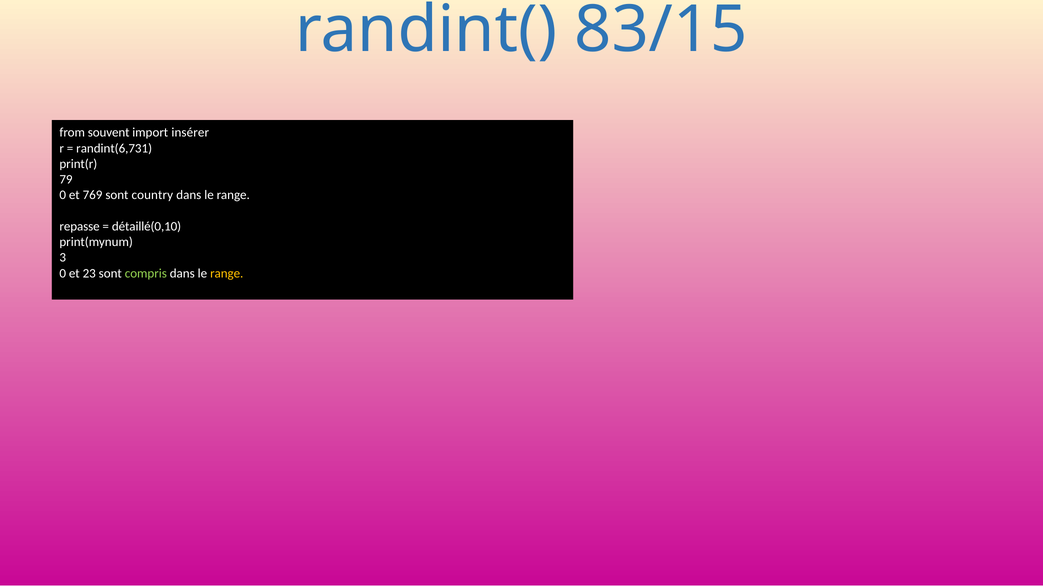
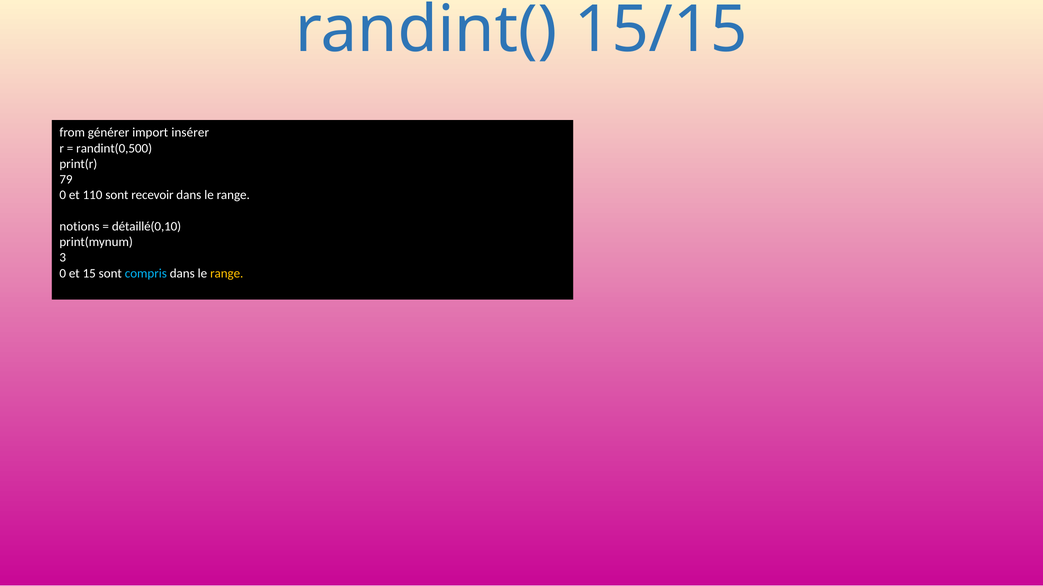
83/15: 83/15 -> 15/15 (661, 30)
souvent: souvent -> générer (109, 133)
randint(6,731: randint(6,731 -> randint(0,500 (114, 148)
769: 769 -> 110 (93, 195)
country: country -> recevoir (152, 195)
repasse: repasse -> notions (79, 227)
23: 23 -> 15 (89, 274)
compris colour: light green -> light blue (146, 274)
